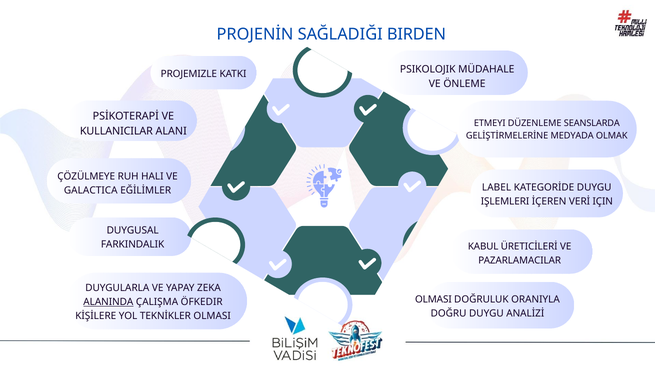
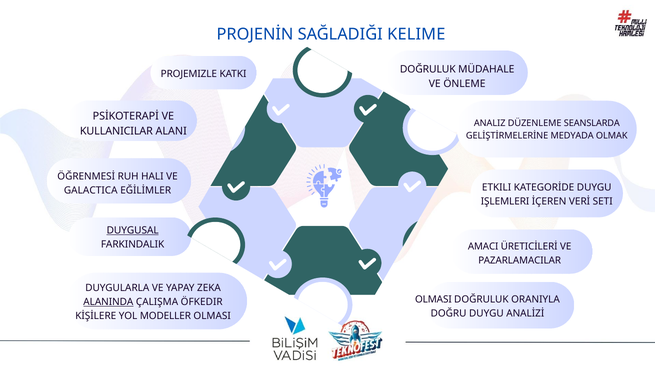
BIRDEN: BIRDEN -> KELIME (416, 34)
PSIKOLOJIK: PSIKOLOJIK -> DOĞRULUK (428, 69)
ETMEYI: ETMEYI -> ANALIZ (490, 123)
ÇÖZÜLMEYE: ÇÖZÜLMEYE -> ÖĞRENMESİ (86, 176)
LABEL: LABEL -> ETKILI (497, 187)
IÇIN: IÇIN -> SETI (603, 201)
DUYGUSAL underline: none -> present (133, 230)
KABUL: KABUL -> AMACI (483, 246)
TEKNİKLER: TEKNİKLER -> MODELLER (165, 316)
